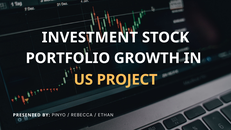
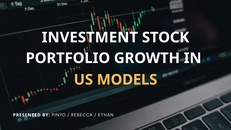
PROJECT: PROJECT -> MODELS (127, 80)
